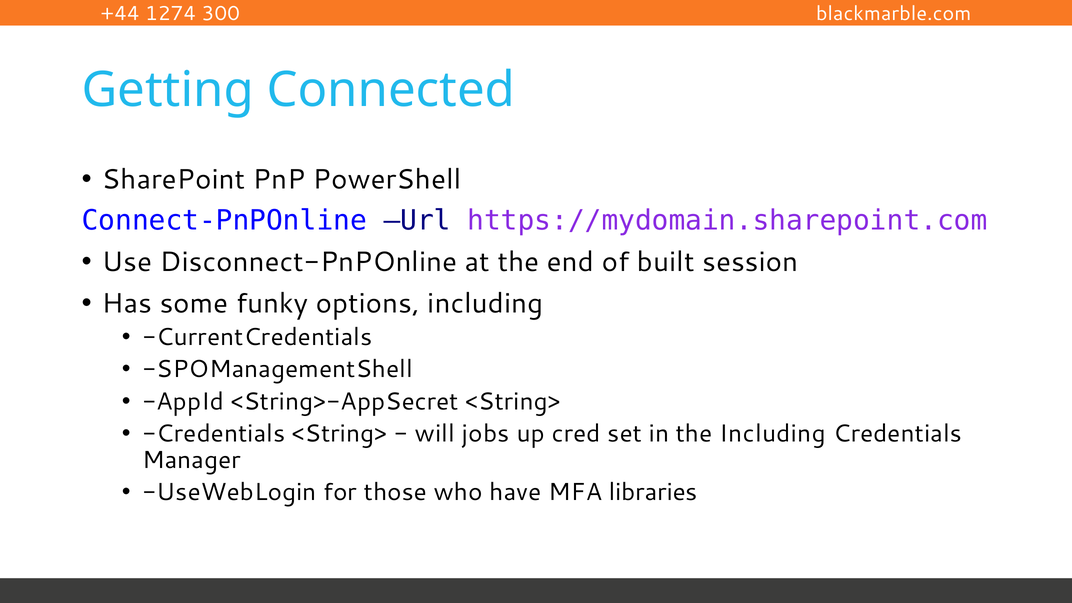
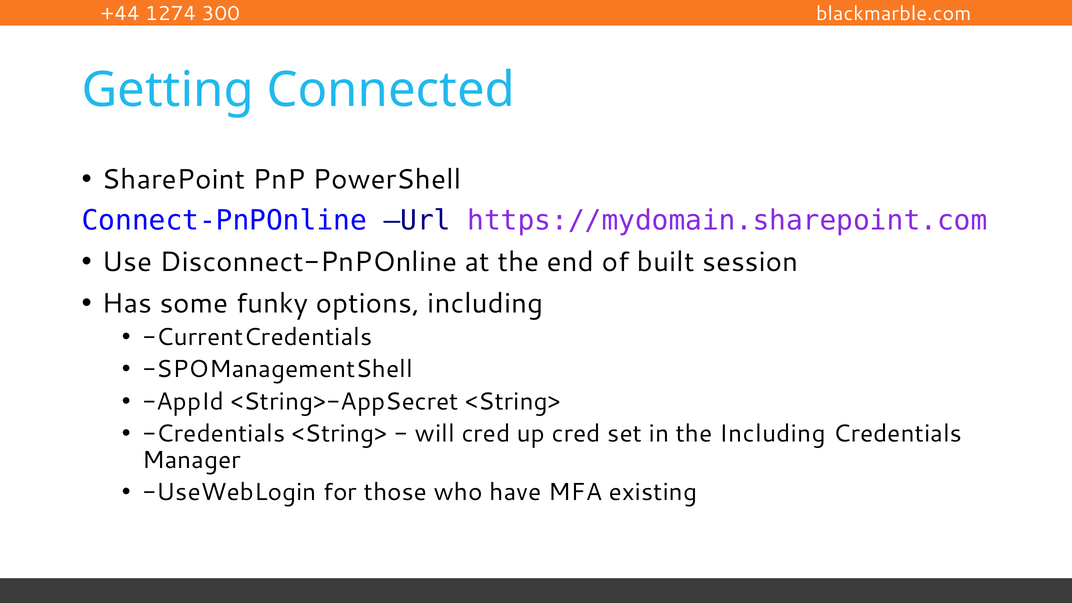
will jobs: jobs -> cred (486, 434)
libraries: libraries -> existing (653, 492)
